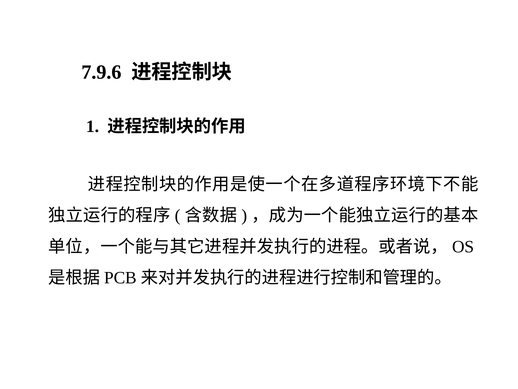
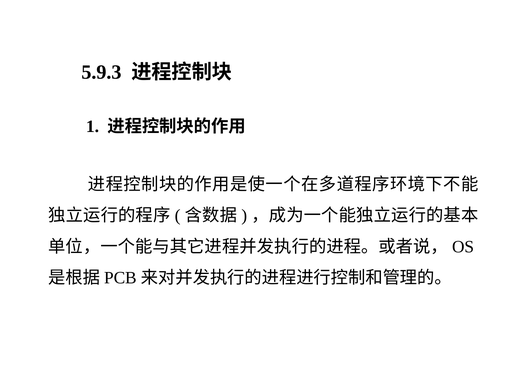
7.9.6: 7.9.6 -> 5.9.3 (101, 72)
